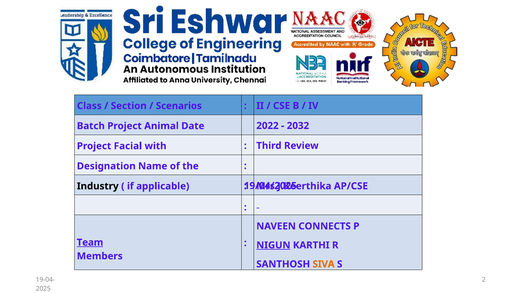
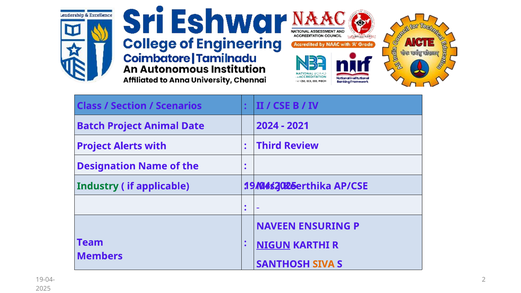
2022: 2022 -> 2024 (267, 126)
2032: 2032 -> 2021 (298, 126)
Facial: Facial -> Alerts (128, 146)
Industry colour: black -> green (98, 186)
CONNECTS: CONNECTS -> ENSURING (325, 226)
Team underline: present -> none (90, 242)
